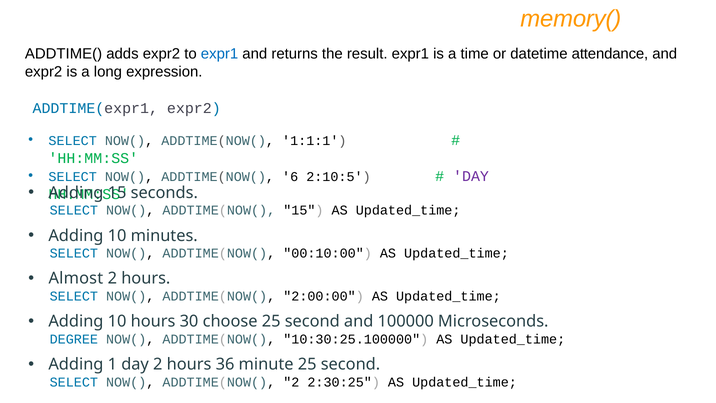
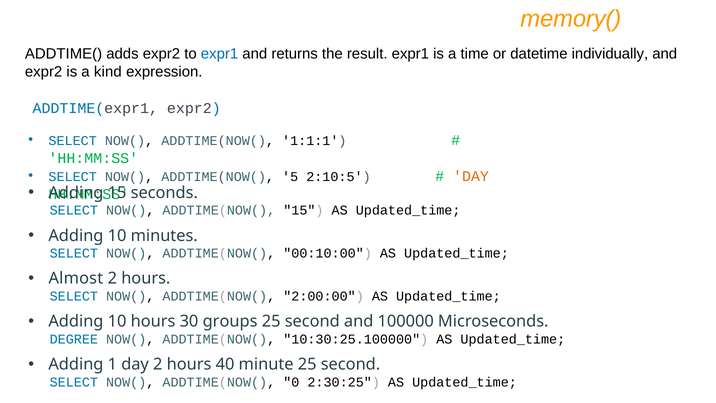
attendance: attendance -> individually (610, 54)
long: long -> kind (108, 72)
6: 6 -> 5 (290, 177)
DAY colour: purple -> orange (471, 176)
choose: choose -> groups (230, 321)
36: 36 -> 40 (225, 364)
ADDTIME(NOW( 2: 2 -> 0 (291, 382)
